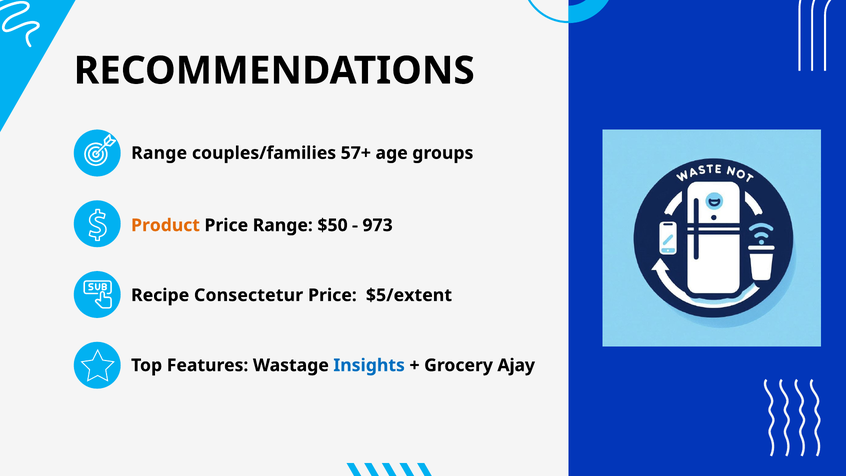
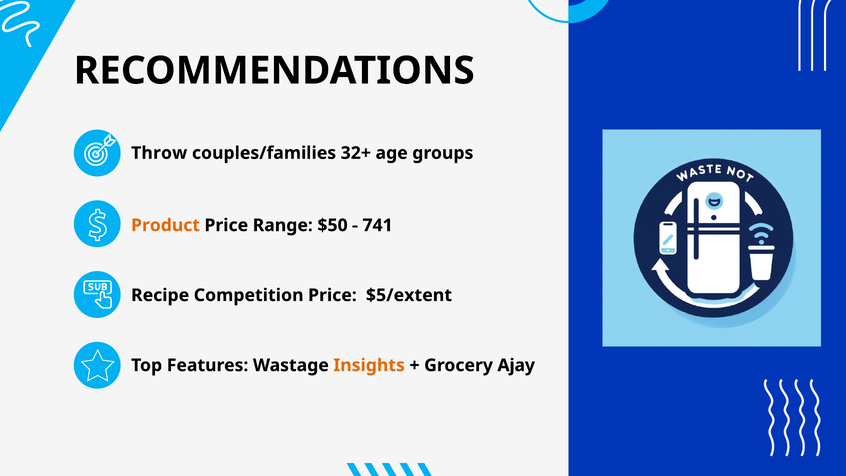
Range: Range -> Throw (159, 153)
57+: 57+ -> 32+ (356, 153)
973: 973 -> 741 (378, 225)
Consectetur: Consectetur -> Competition (249, 295)
Insights colour: blue -> orange (369, 365)
